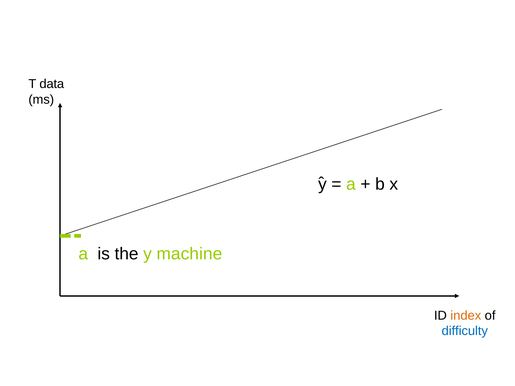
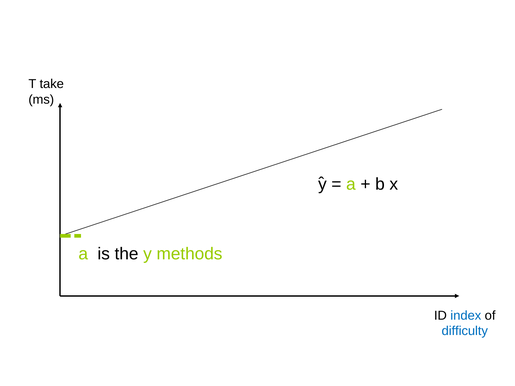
data: data -> take (52, 84)
machine: machine -> methods (189, 254)
index colour: orange -> blue (466, 316)
